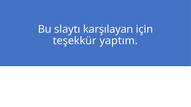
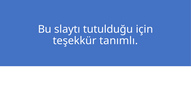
karşılayan: karşılayan -> tutulduğu (108, 29)
yaptım: yaptım -> tanımlı (119, 41)
